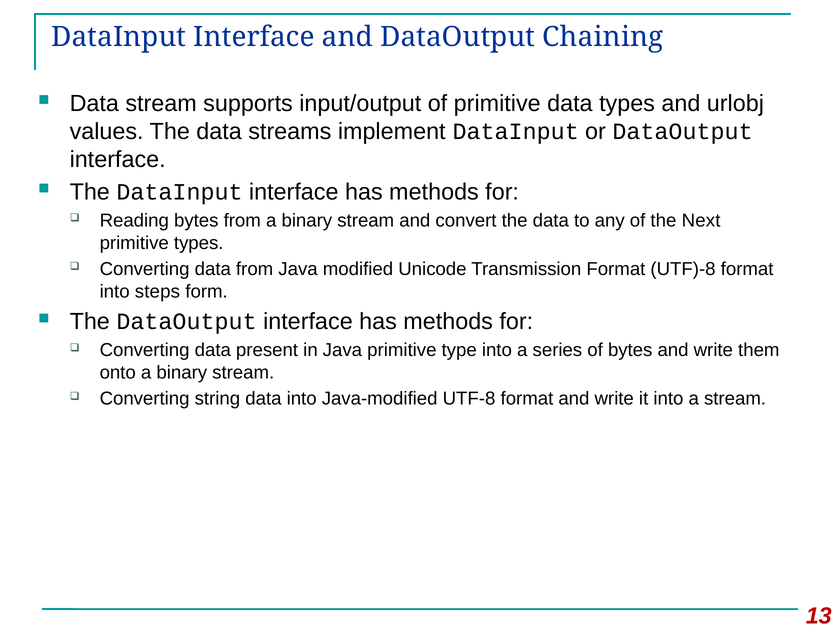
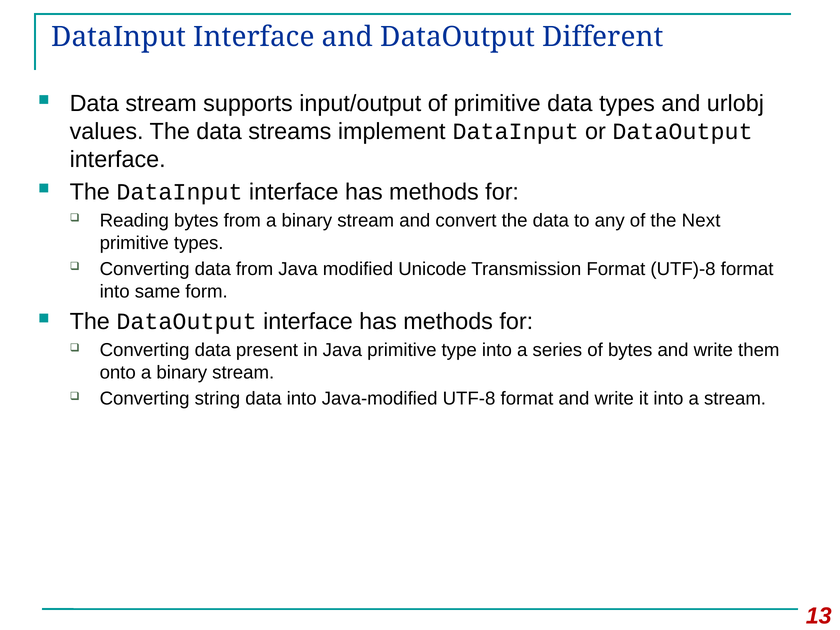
Chaining: Chaining -> Different (603, 37)
steps: steps -> same (158, 292)
